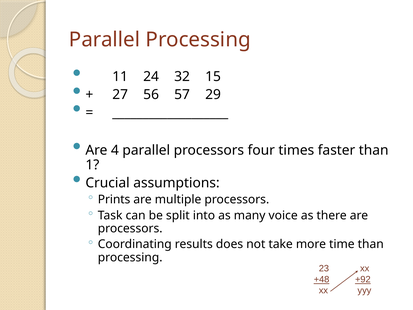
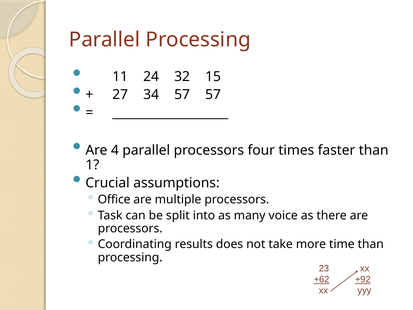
56: 56 -> 34 (151, 95)
57 29: 29 -> 57 (213, 95)
Prints: Prints -> Office (114, 199)
+48: +48 -> +62 (322, 279)
